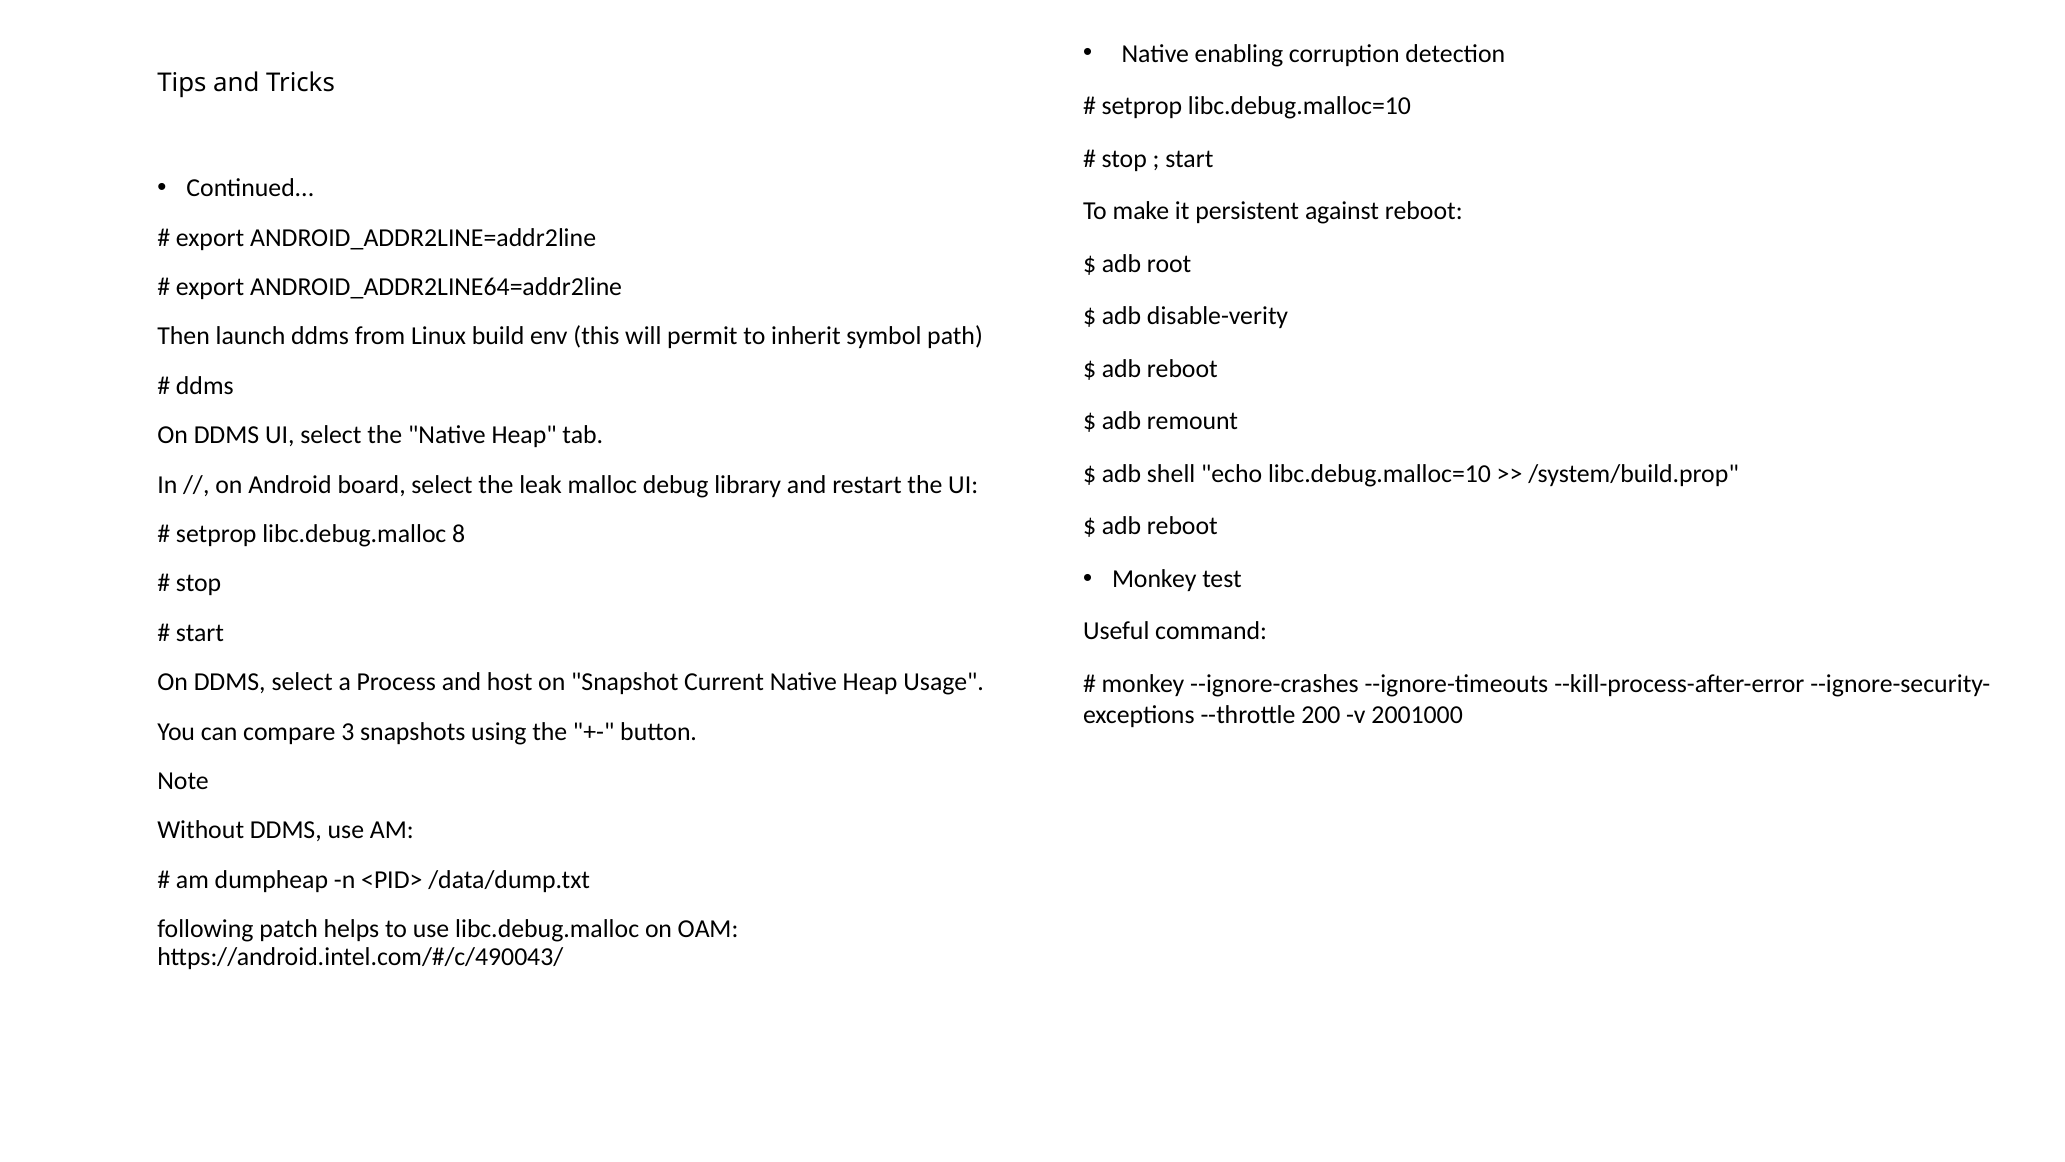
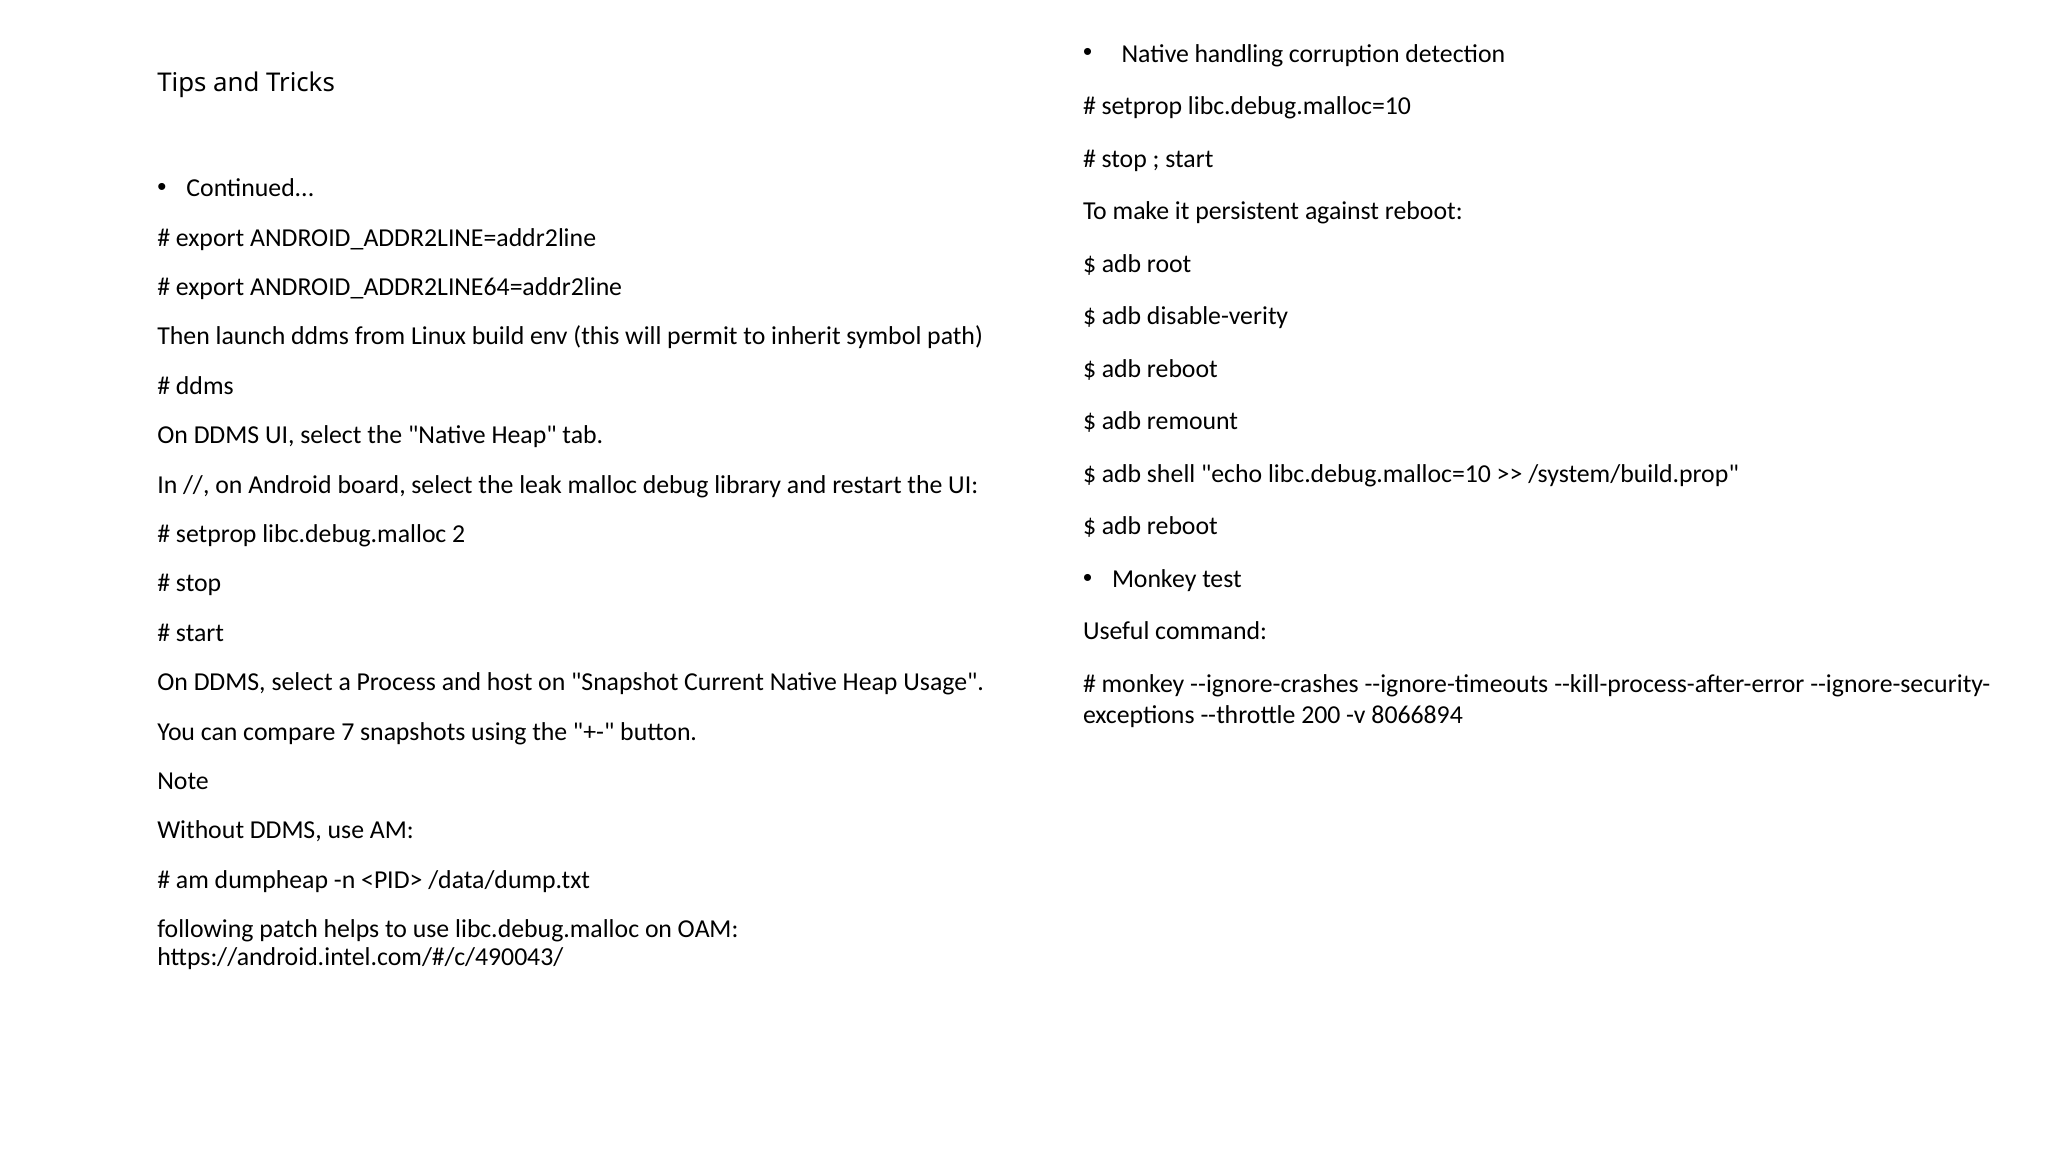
enabling: enabling -> handling (1239, 54)
8: 8 -> 2 (459, 534)
2001000: 2001000 -> 8066894 (1417, 715)
3: 3 -> 7 (348, 731)
